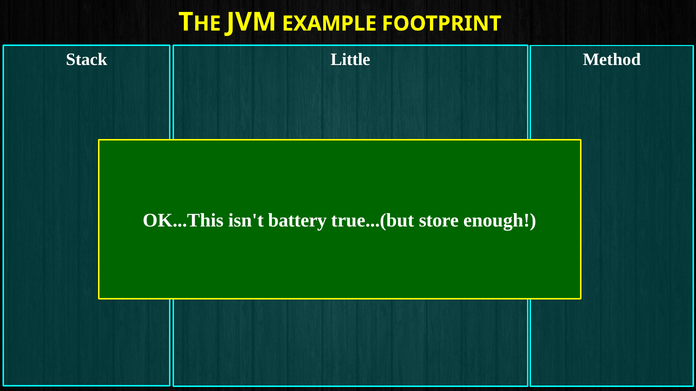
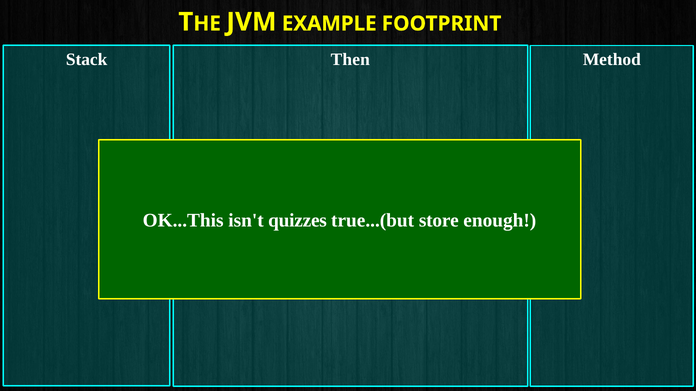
Little: Little -> Then (350, 60)
battery: battery -> quizzes (297, 221)
